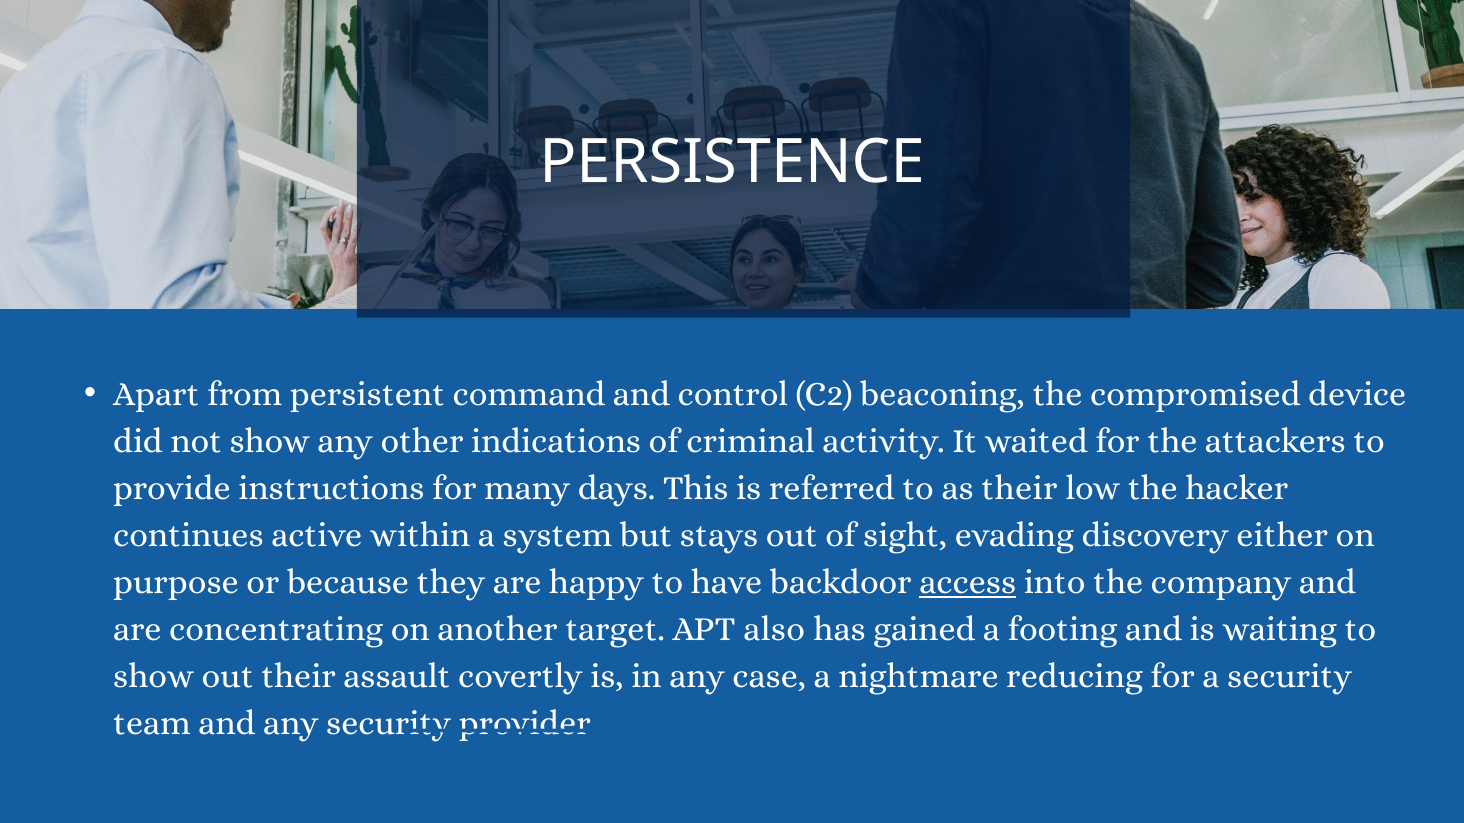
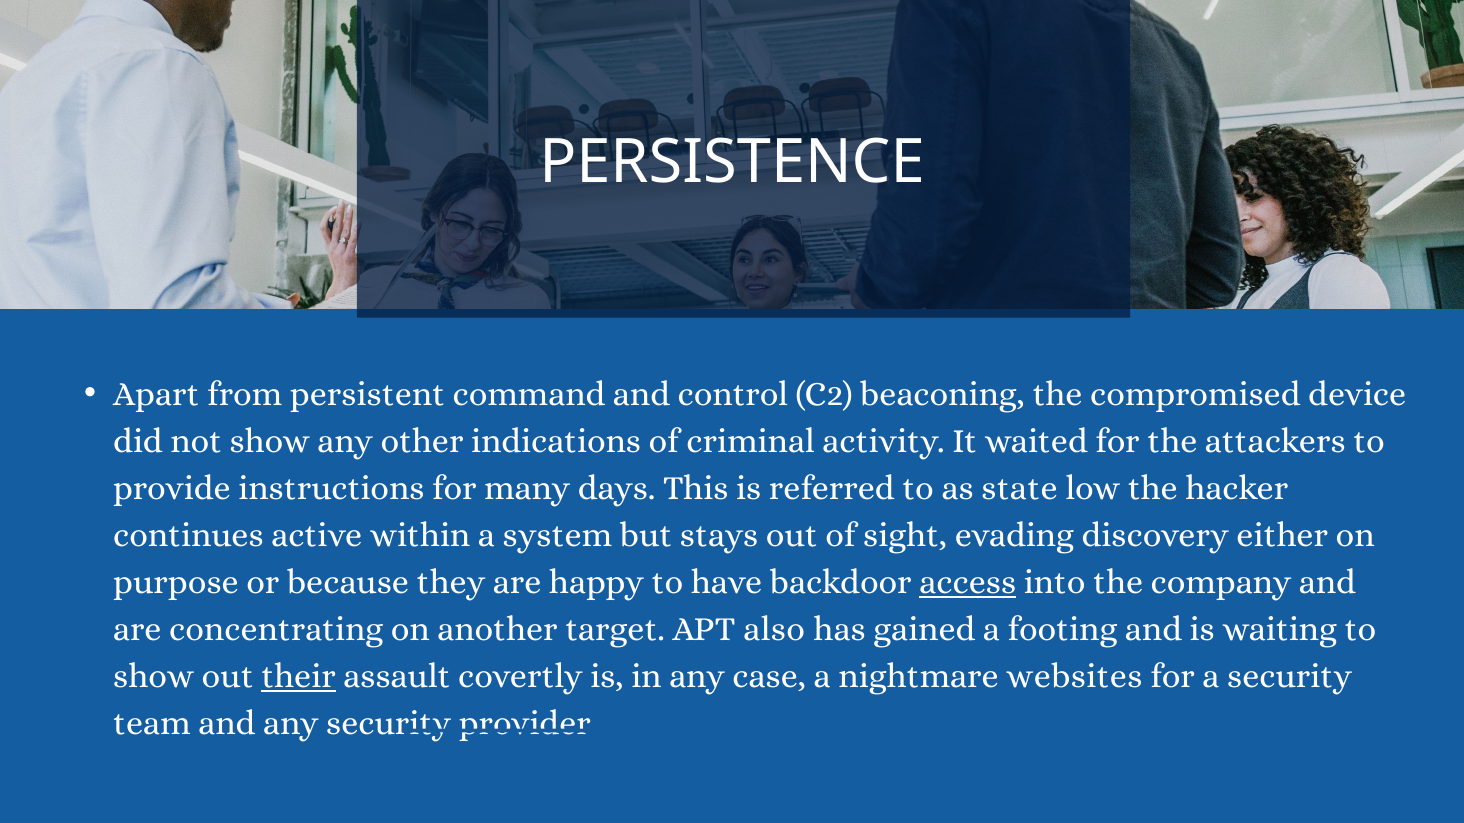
as their: their -> state (1020, 488)
their underline: none -> present (299, 677)
reducing: reducing -> websites (1074, 677)
